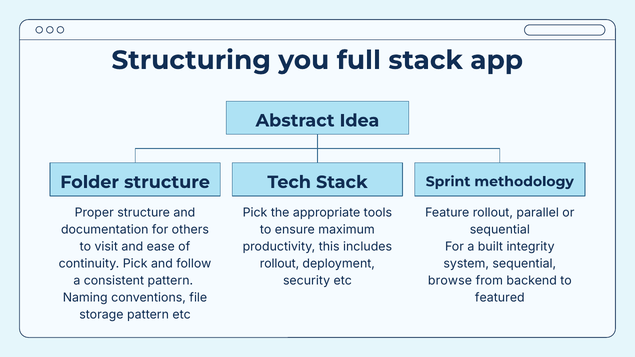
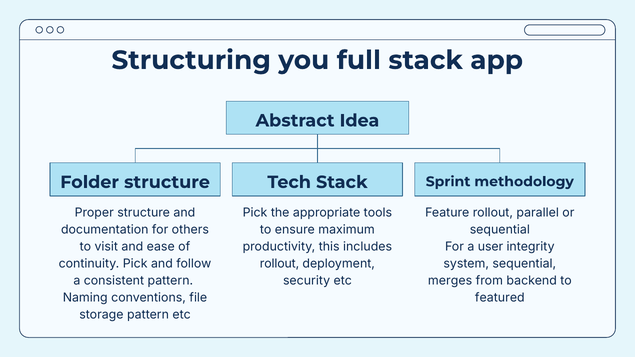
built: built -> user (491, 247)
browse: browse -> merges (450, 281)
